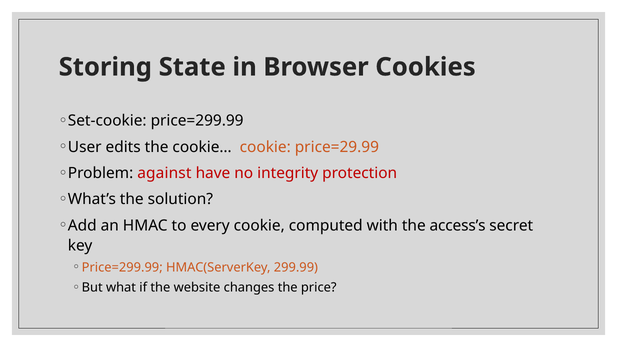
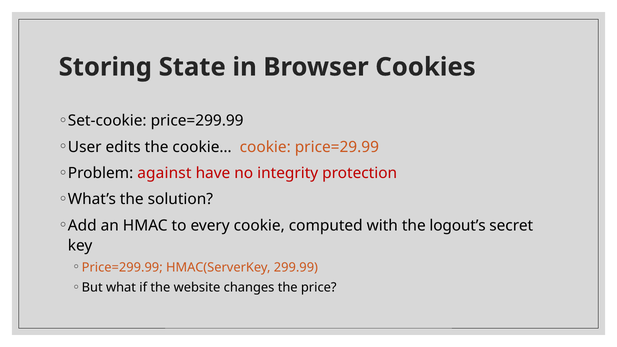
access’s: access’s -> logout’s (458, 225)
